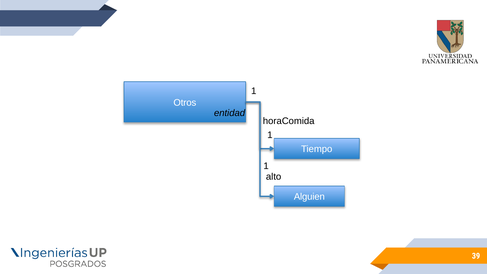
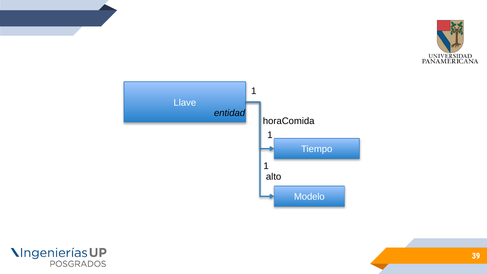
Otros: Otros -> Llave (185, 103)
Alguien: Alguien -> Modelo (309, 197)
